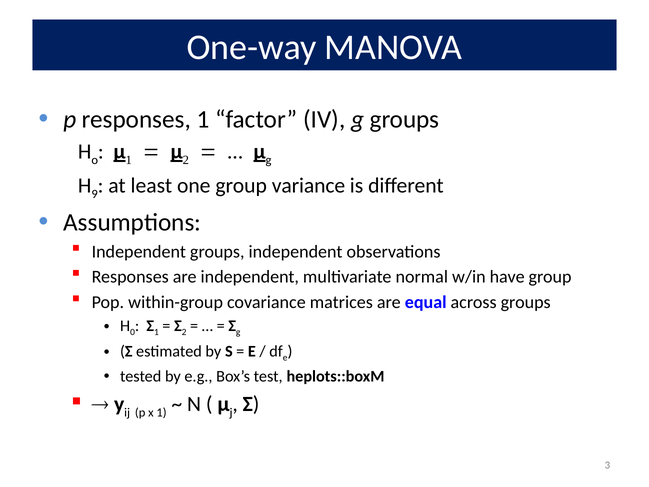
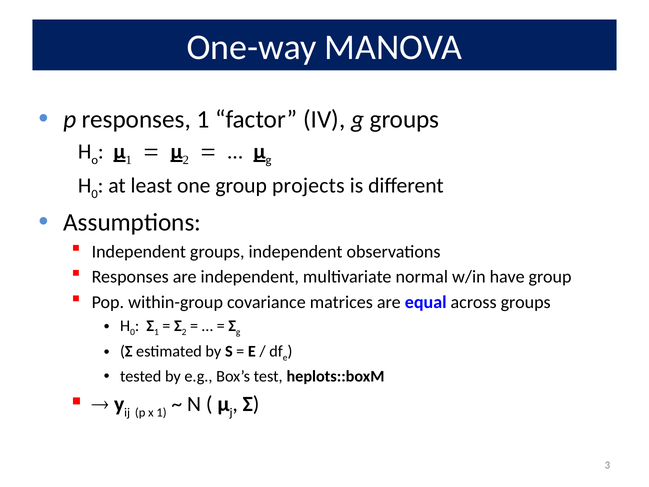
9: 9 -> 0 (95, 194)
variance: variance -> projects (308, 185)
